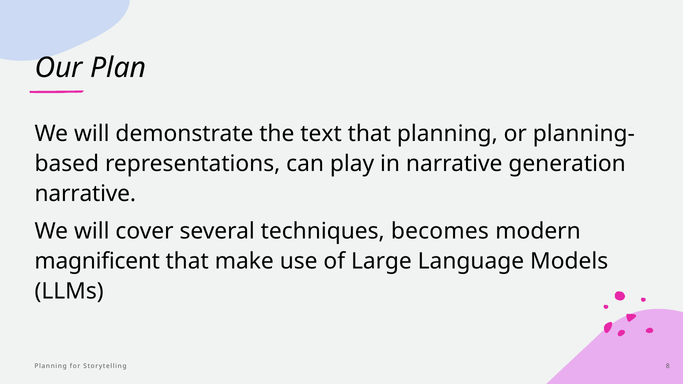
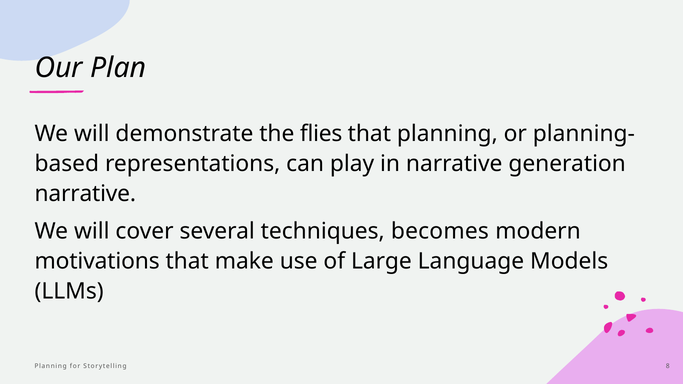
text: text -> flies (321, 134)
magnificent: magnificent -> motivations (97, 261)
